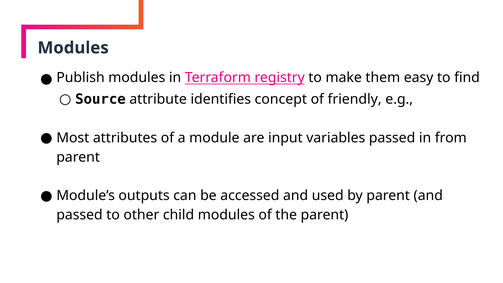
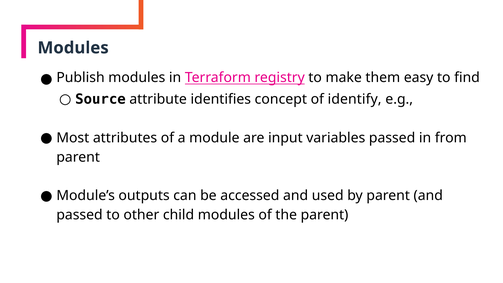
friendly: friendly -> identify (355, 99)
